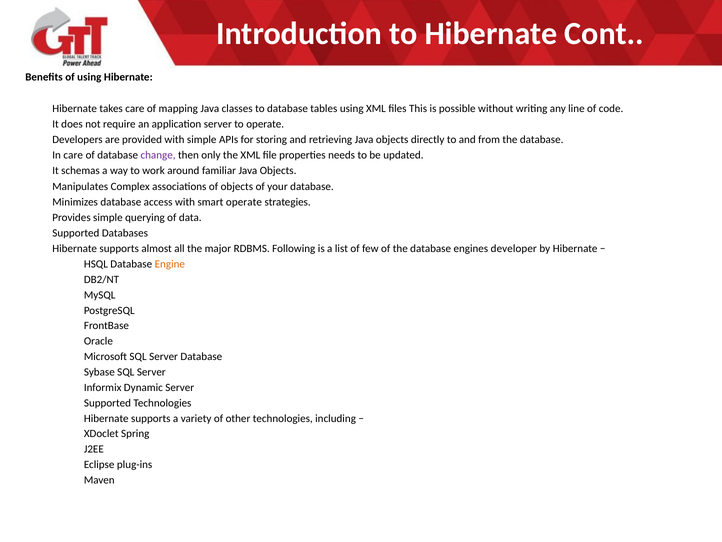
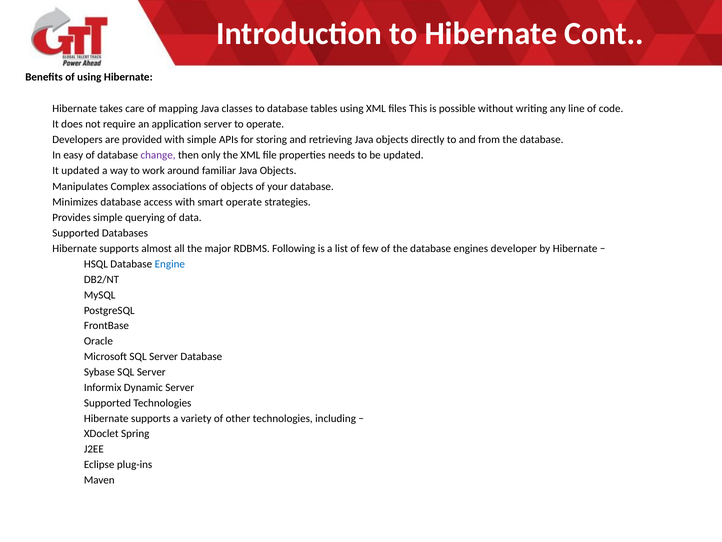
In care: care -> easy (73, 155)
It schemas: schemas -> updated (80, 171)
Engine colour: orange -> blue (170, 264)
